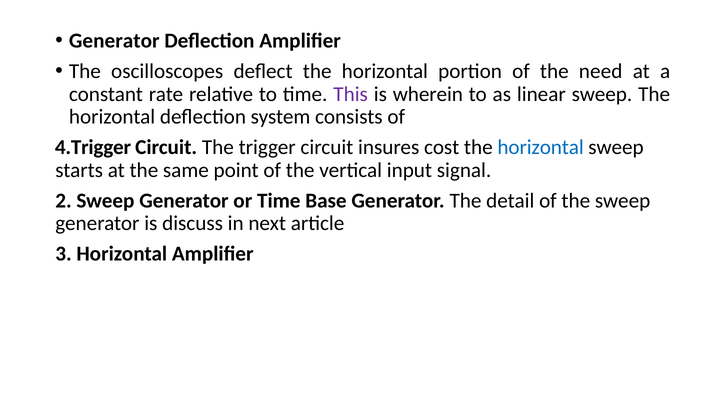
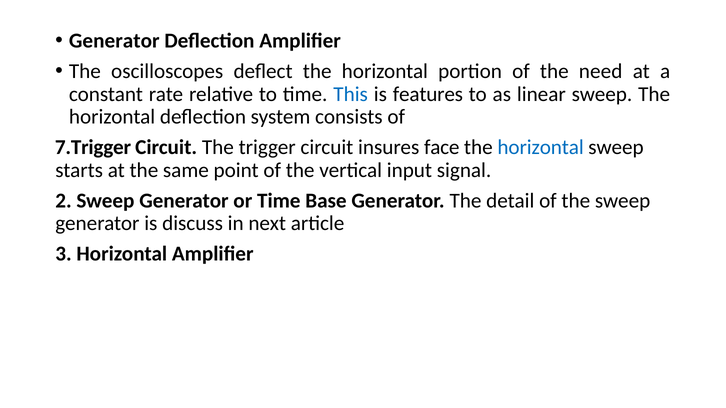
This colour: purple -> blue (351, 94)
wherein: wherein -> features (428, 94)
4.Trigger: 4.Trigger -> 7.Trigger (93, 147)
cost: cost -> face (442, 147)
